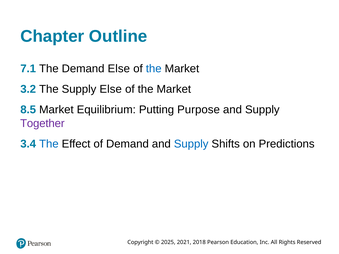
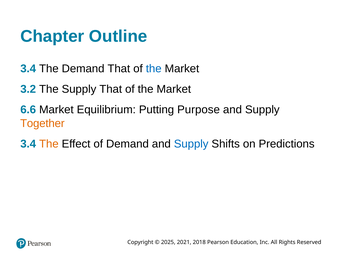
7.1: 7.1 -> 3.4 (28, 69)
Demand Else: Else -> That (119, 69)
Supply Else: Else -> That (111, 89)
8.5: 8.5 -> 6.6 (28, 110)
Together colour: purple -> orange (42, 123)
The colour: blue -> orange (49, 144)
